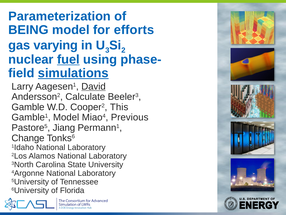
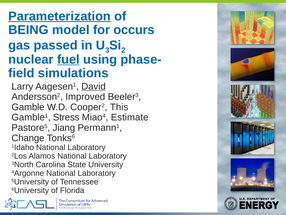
Parameterization underline: none -> present (60, 16)
efforts: efforts -> occurs (134, 30)
varying: varying -> passed (56, 45)
simulations underline: present -> none (73, 73)
Calculate: Calculate -> Improved (85, 97)
Gamble1 Model: Model -> Stress (66, 117)
Previous: Previous -> Estimate (130, 117)
